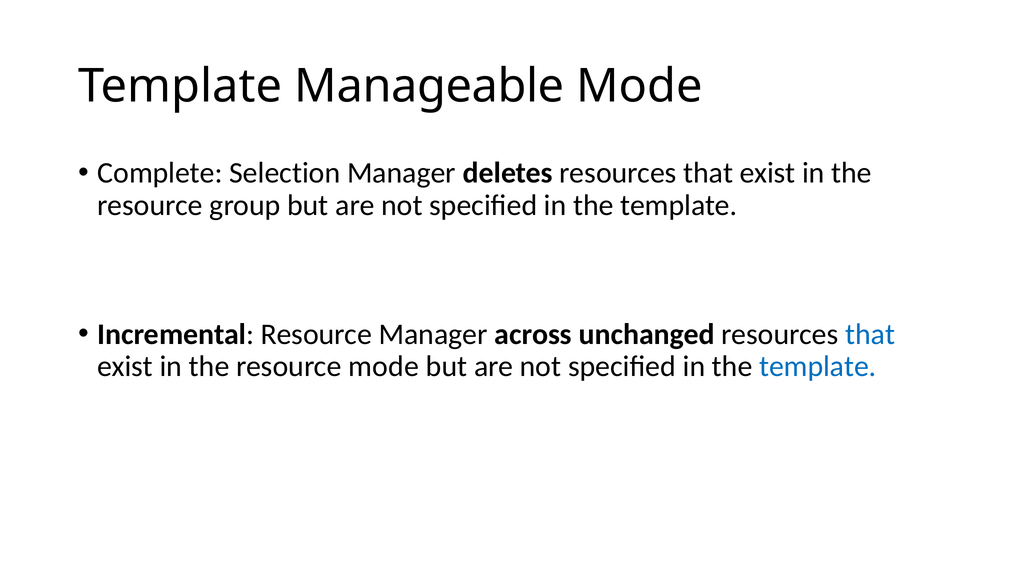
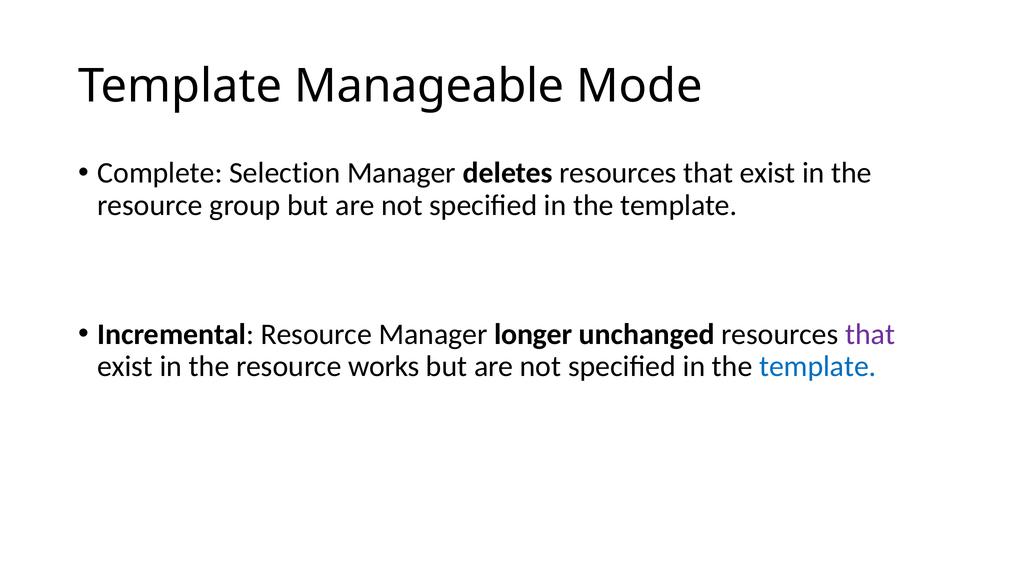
across: across -> longer (533, 335)
that colour: blue -> purple (870, 335)
resource mode: mode -> works (384, 367)
